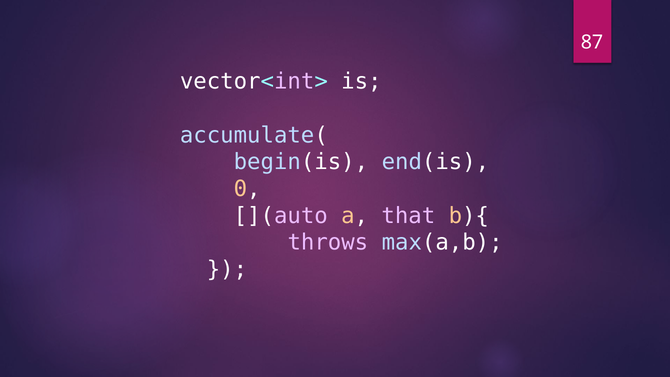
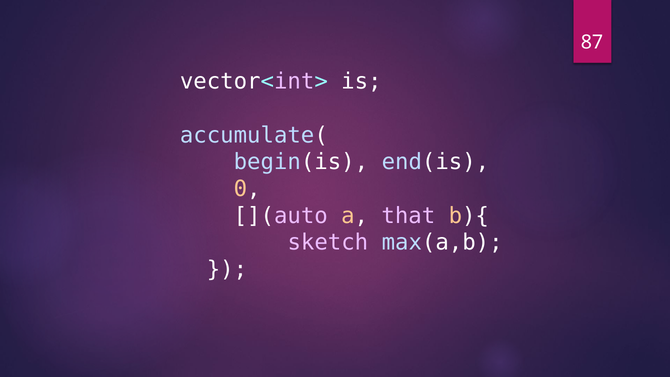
throws: throws -> sketch (328, 242)
